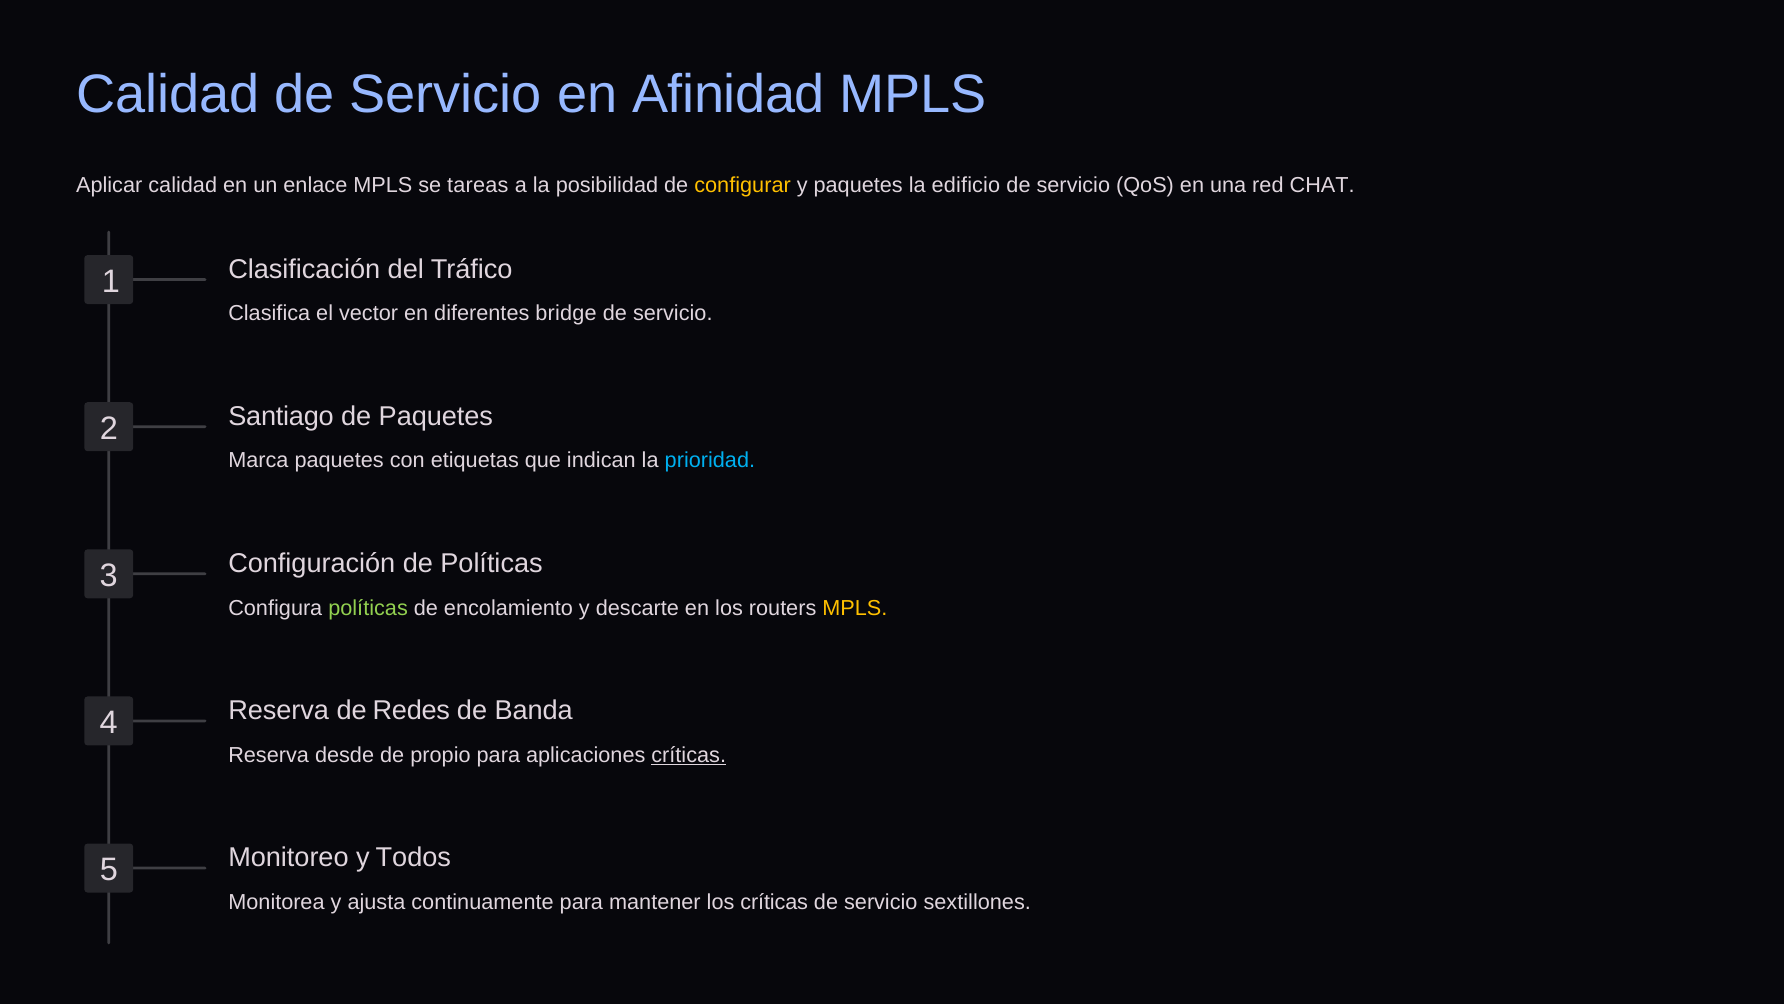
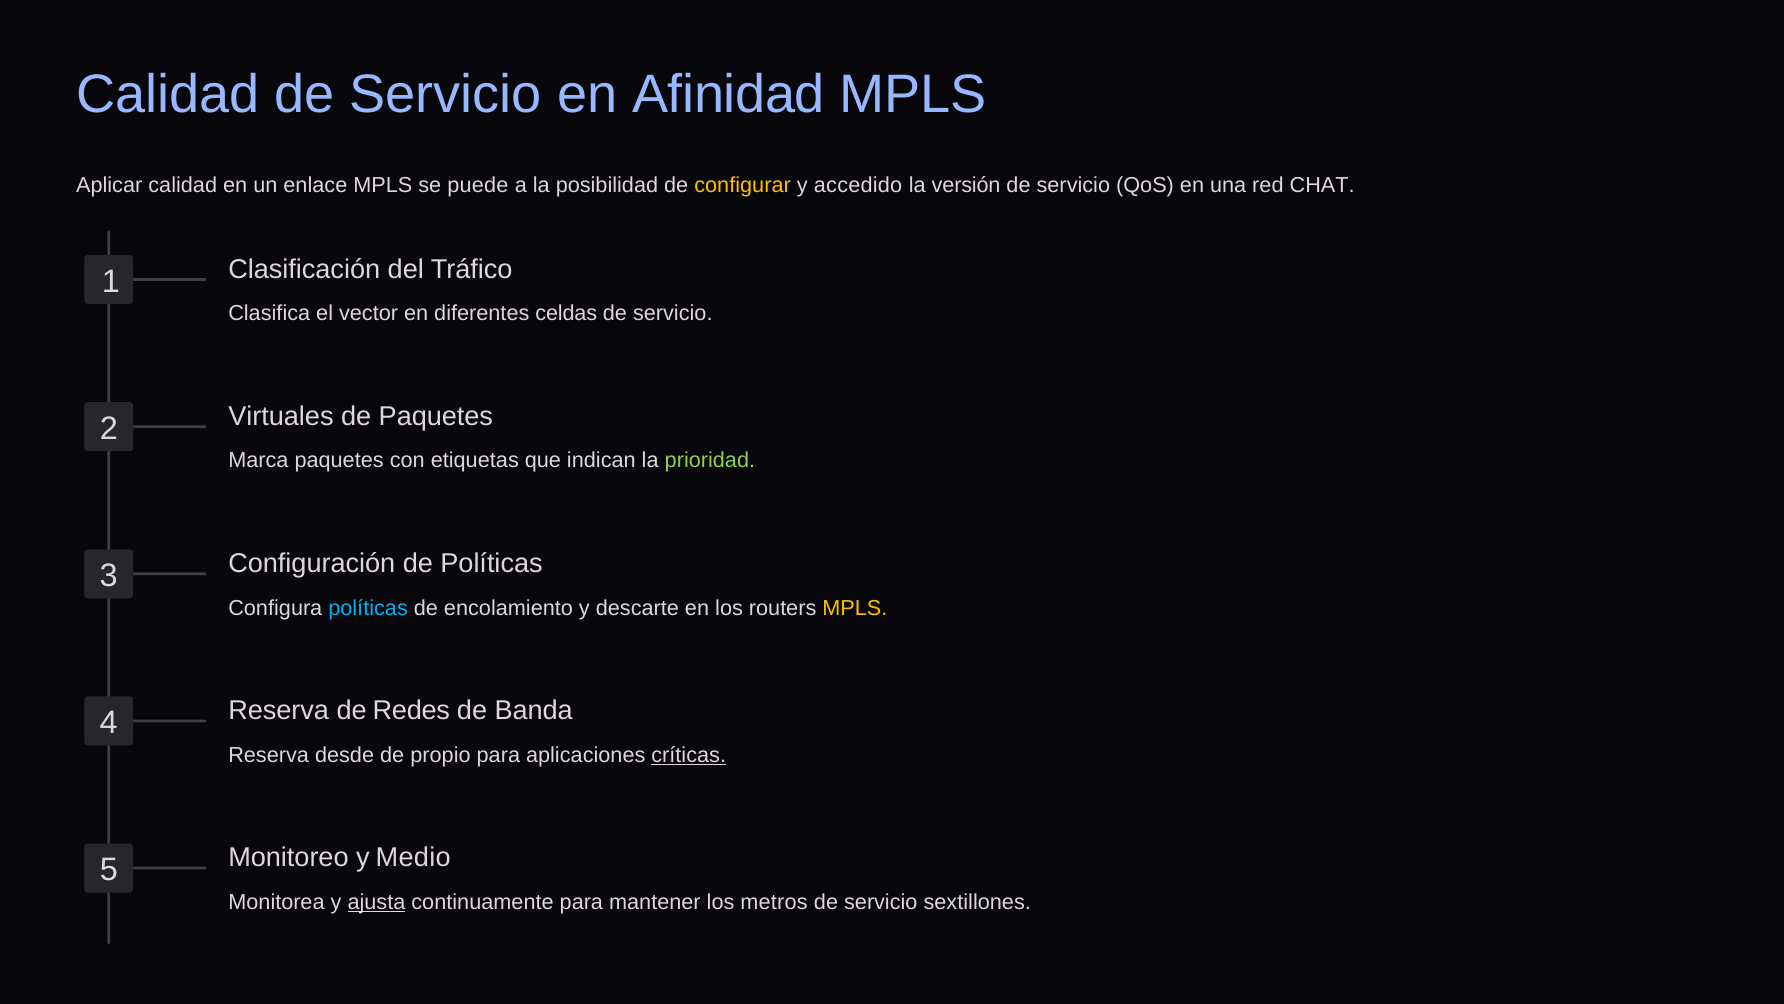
tareas: tareas -> puede (478, 185)
y paquetes: paquetes -> accedido (858, 185)
edificio: edificio -> versión (966, 185)
bridge: bridge -> celdas (566, 313)
Santiago: Santiago -> Virtuales (281, 416)
prioridad colour: light blue -> light green (710, 461)
políticas colour: light green -> light blue (368, 608)
Todos: Todos -> Medio (413, 858)
ajusta underline: none -> present (376, 902)
los críticas: críticas -> metros (774, 902)
